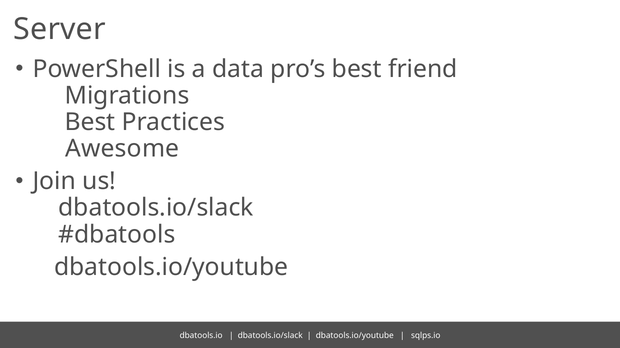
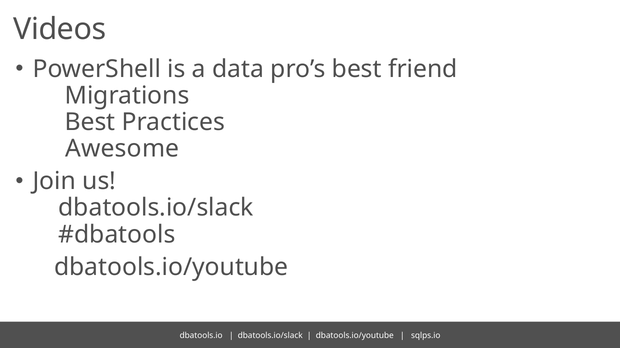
Server: Server -> Videos (60, 29)
